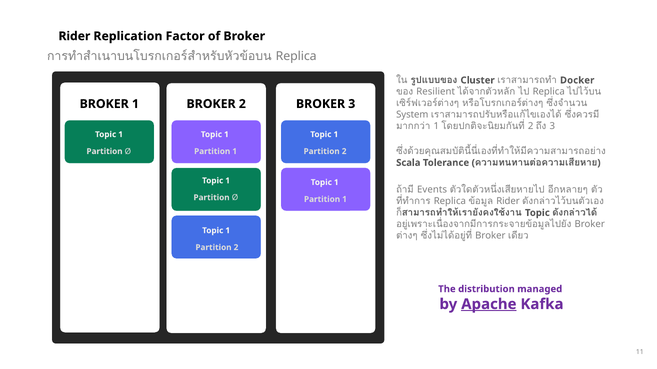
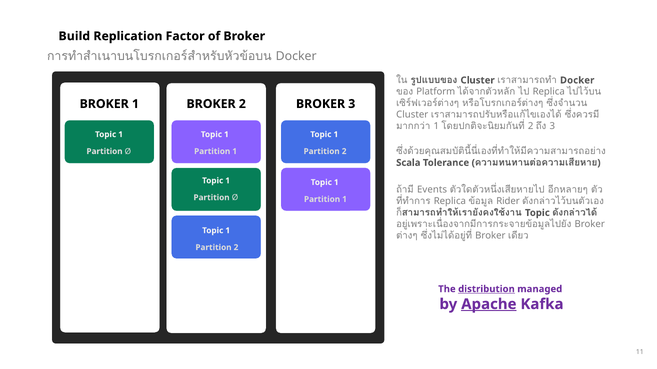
Rider: Rider -> Build (74, 36)
Replica: Replica -> Docker (296, 56)
Resilient: Resilient -> Platform (436, 92)
System: System -> Cluster (412, 115)
distribution underline: none -> present (486, 289)
